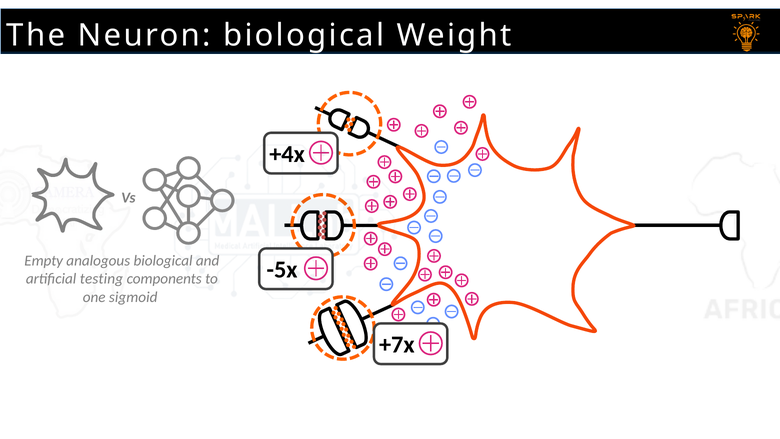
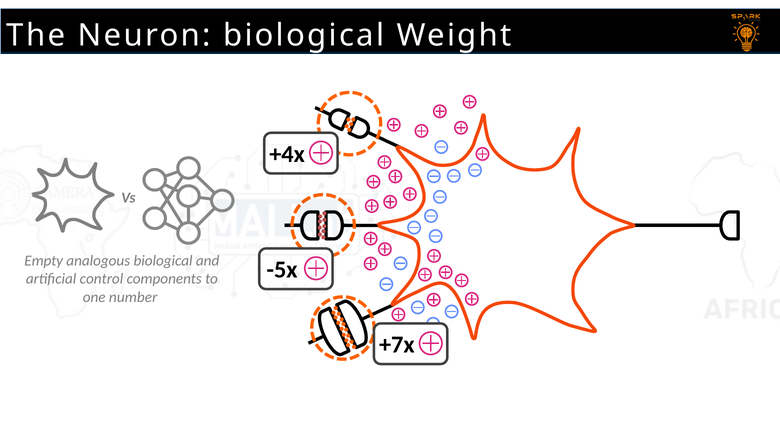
testing: testing -> control (101, 279)
sigmoid: sigmoid -> number (133, 297)
